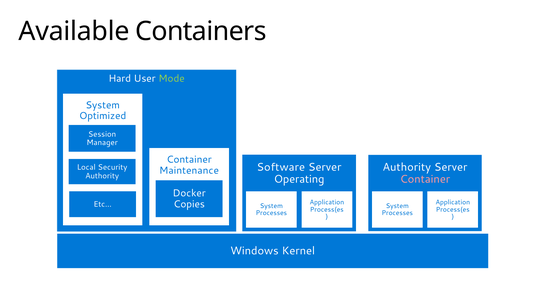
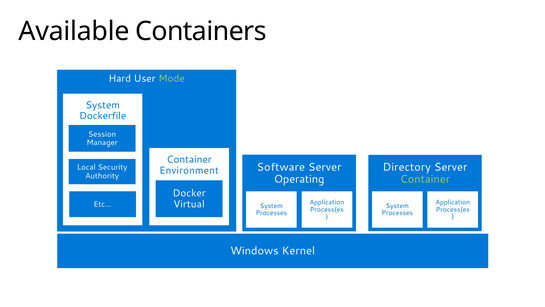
Optimized: Optimized -> Dockerfile (103, 116)
Authority: Authority -> Directory (407, 167)
Maintenance: Maintenance -> Environment (189, 170)
Container colour: pink -> light green (425, 179)
Copies: Copies -> Virtual (189, 204)
